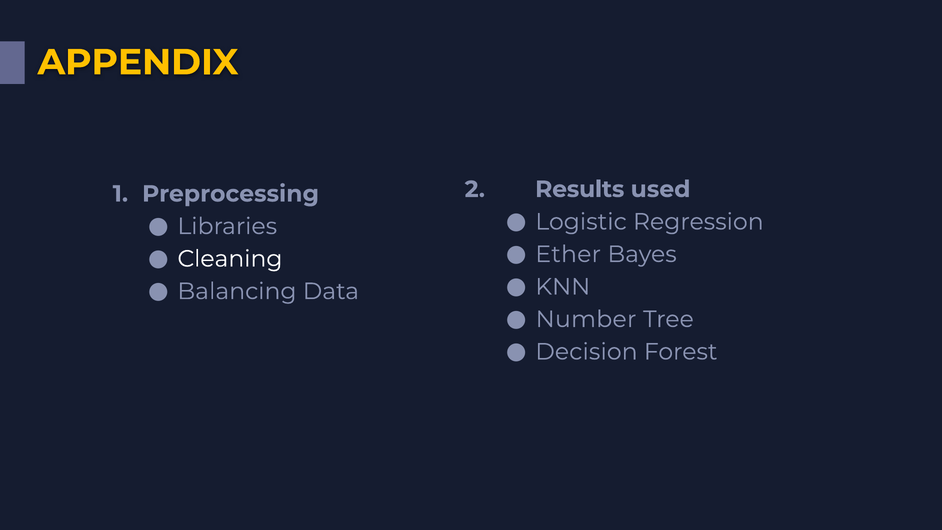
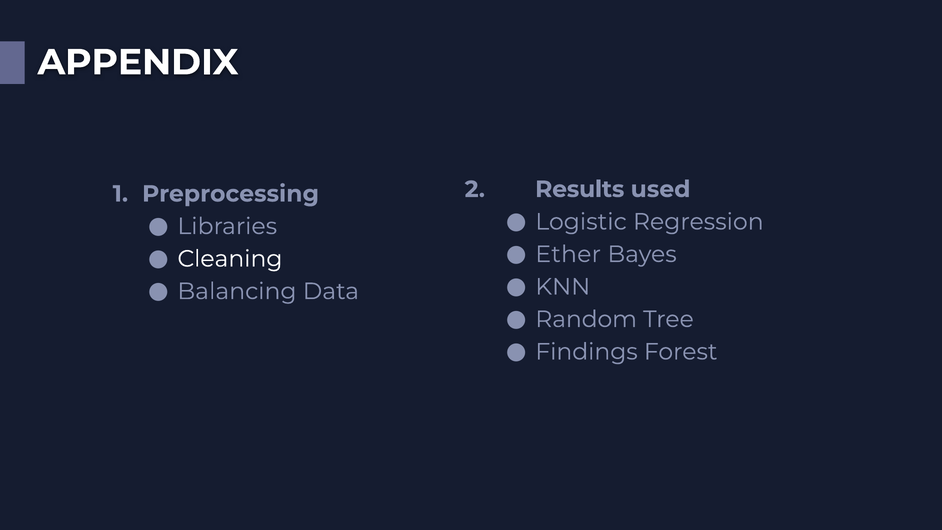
APPENDIX colour: yellow -> white (138, 62)
Number: Number -> Random (586, 319)
Decision: Decision -> Findings (587, 352)
